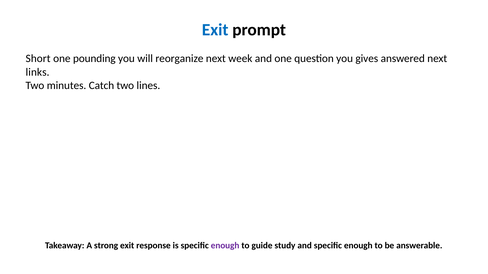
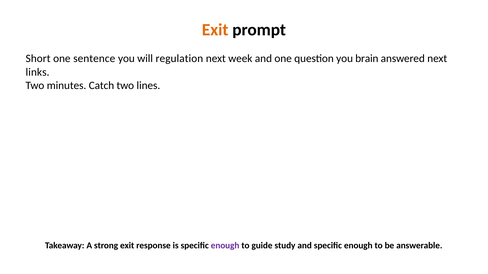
Exit colour: blue -> orange (215, 30)
pounding: pounding -> sentence (94, 59)
reorganize: reorganize -> regulation (179, 59)
gives: gives -> brain (367, 59)
